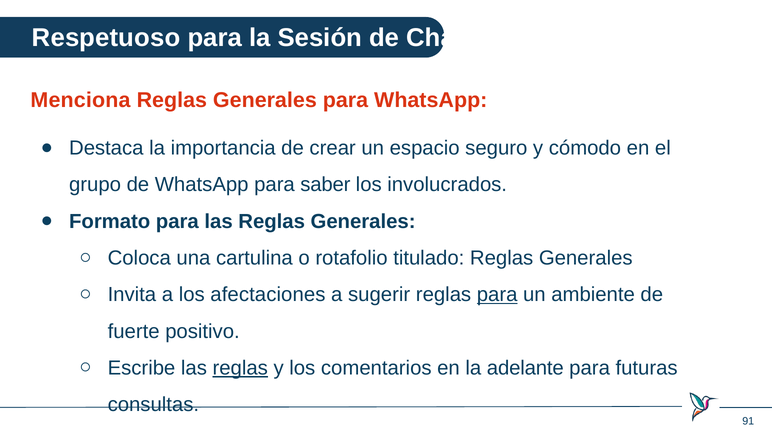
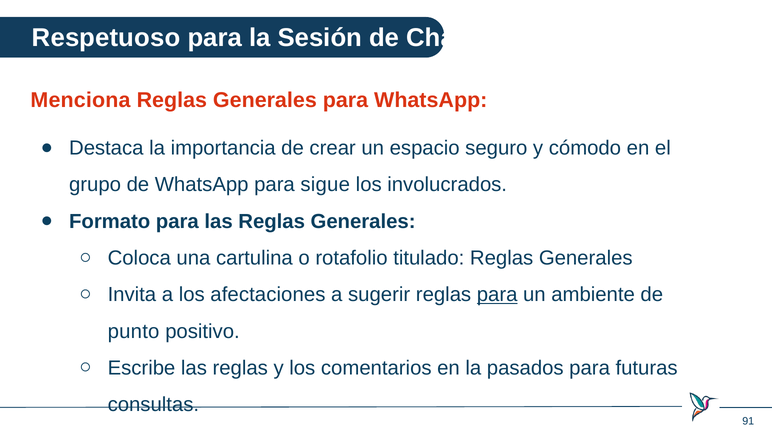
saber: saber -> sigue (325, 185)
fuerte: fuerte -> punto (134, 332)
reglas underline: present -> none (240, 368)
adelante: adelante -> pasados (525, 368)
